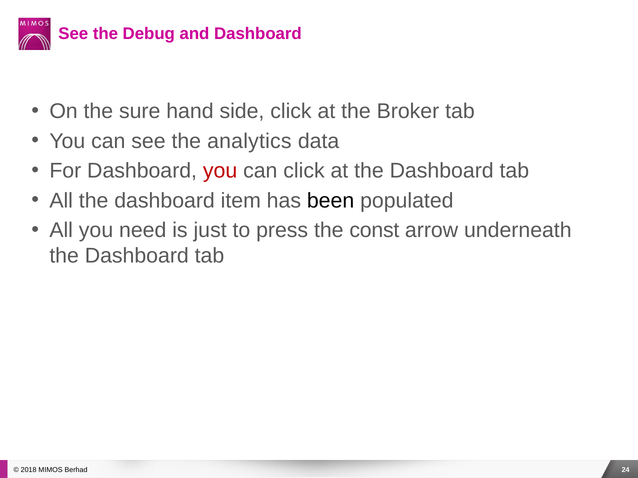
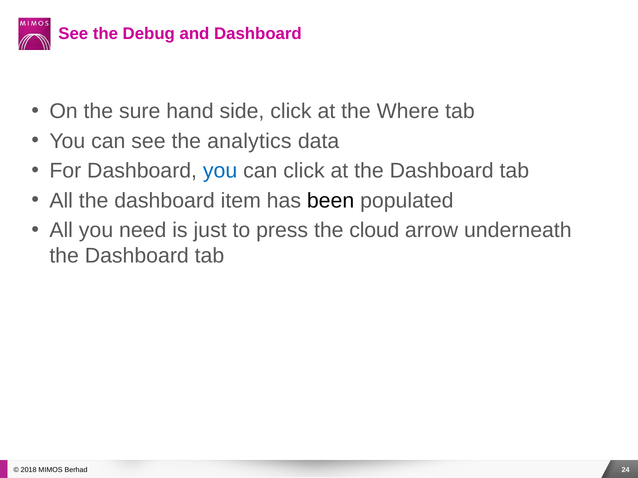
Broker: Broker -> Where (408, 112)
you colour: red -> blue (220, 171)
const: const -> cloud (374, 231)
